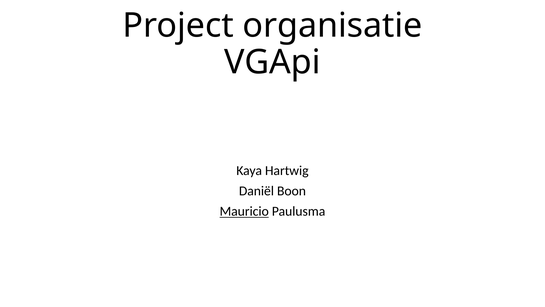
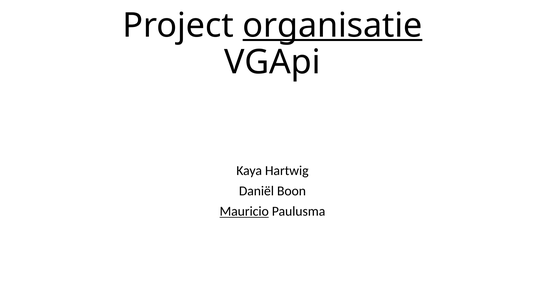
organisatie underline: none -> present (333, 25)
